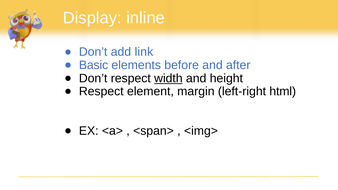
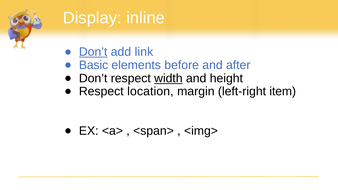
Don’t underline: none -> present (93, 52)
element: element -> location (150, 91)
html: html -> item (283, 91)
